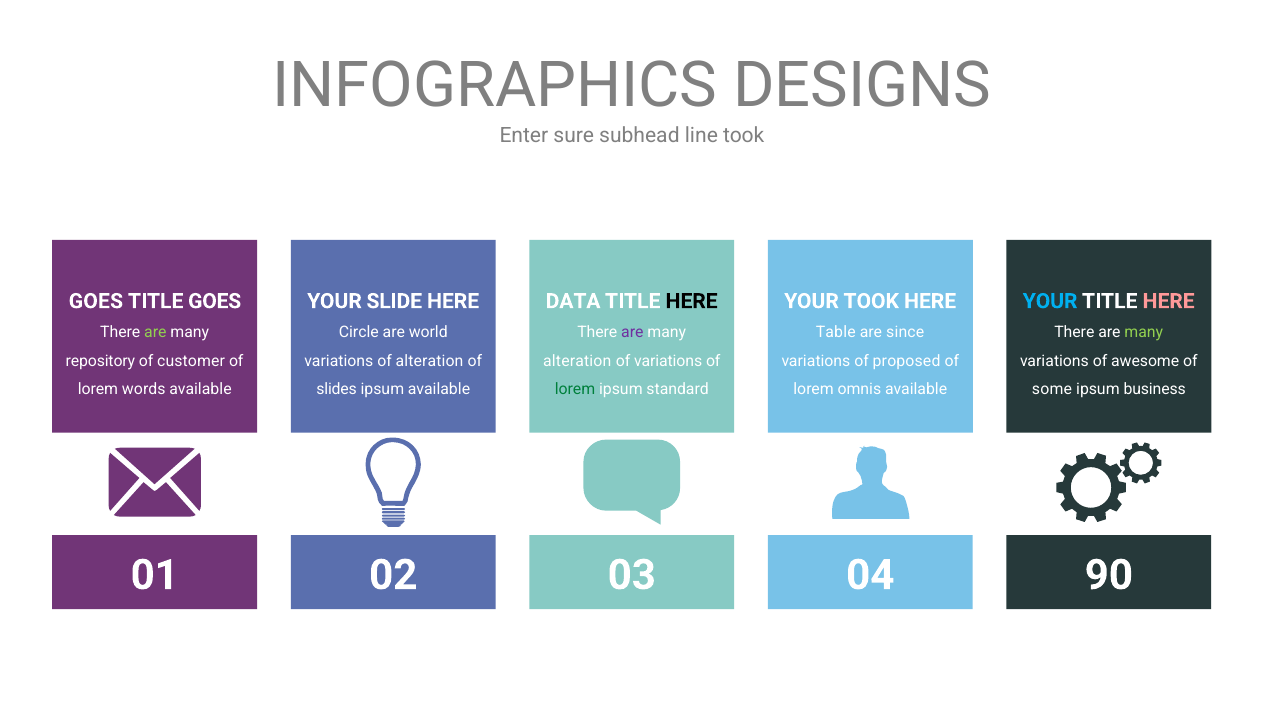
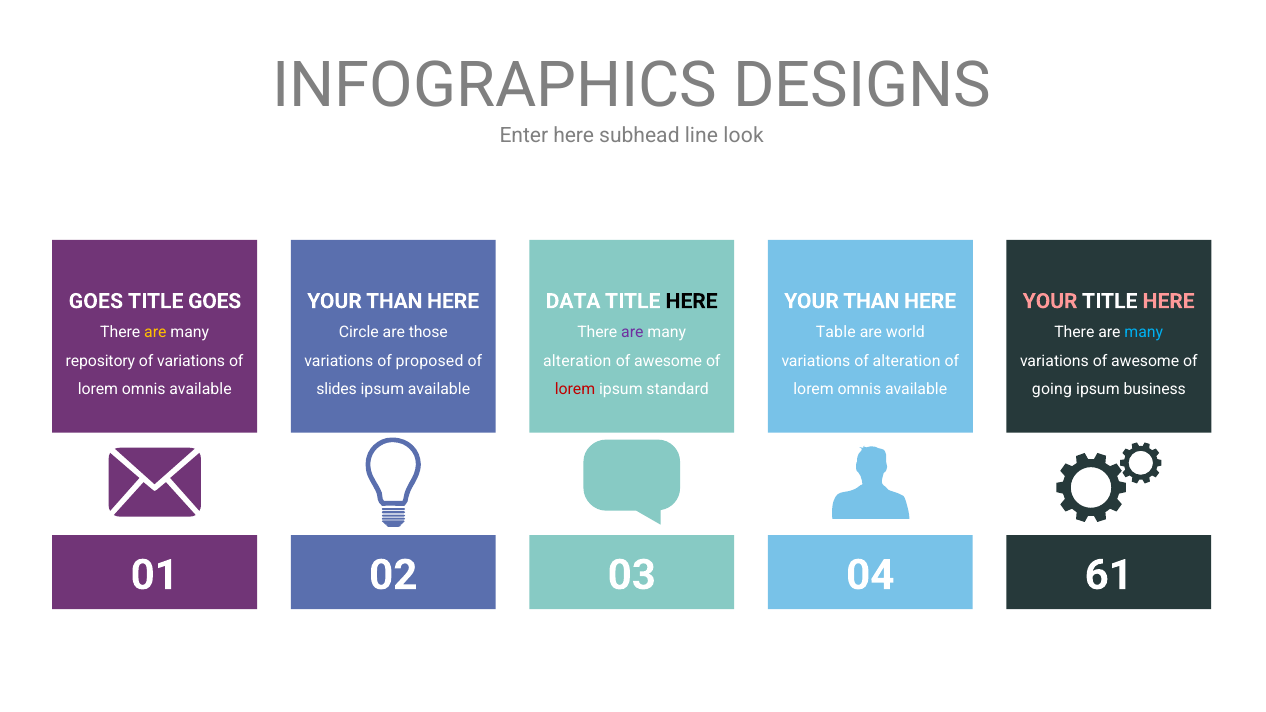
Enter sure: sure -> here (574, 136)
line took: took -> look (744, 136)
SLIDE: SLIDE -> THAN (394, 301)
TOOK: TOOK -> THAN (871, 301)
YOUR colour: light blue -> pink (1050, 301)
are colour: light green -> yellow (155, 333)
world: world -> those (428, 333)
since: since -> world (905, 333)
many colour: light green -> light blue (1144, 333)
of customer: customer -> variations (191, 361)
of alteration: alteration -> proposed (430, 361)
variations: variations -> awesome (668, 361)
of proposed: proposed -> alteration (907, 361)
words: words -> omnis (144, 390)
lorem colour: green -> red (575, 390)
some: some -> going (1052, 390)
90: 90 -> 61 (1109, 575)
